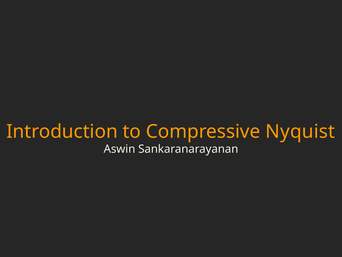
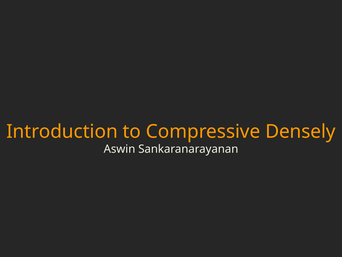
Nyquist: Nyquist -> Densely (300, 131)
